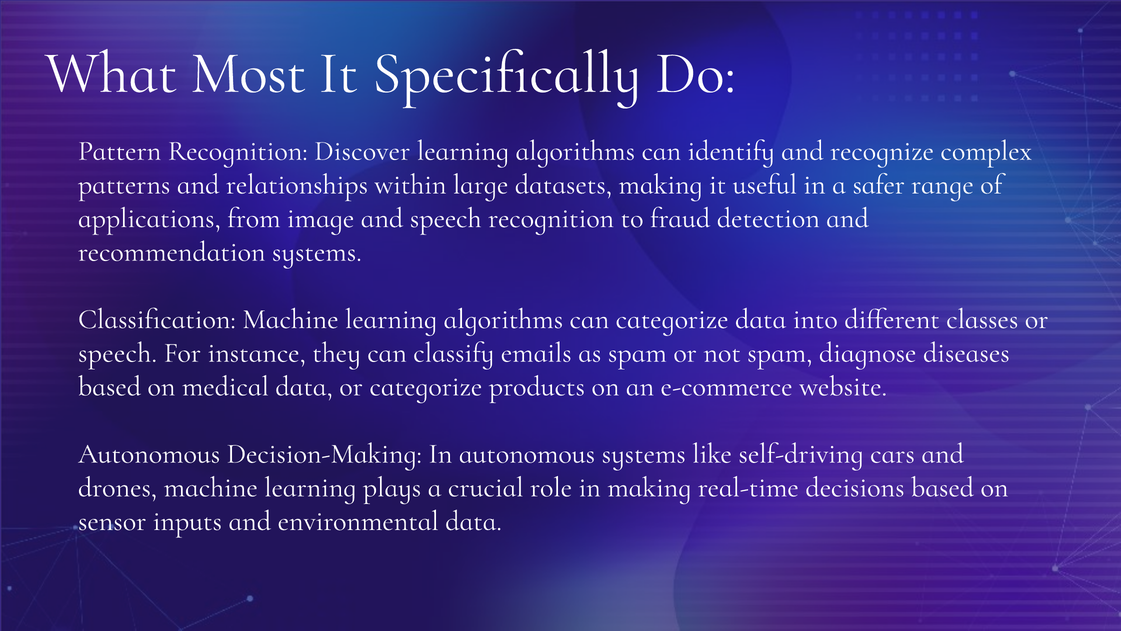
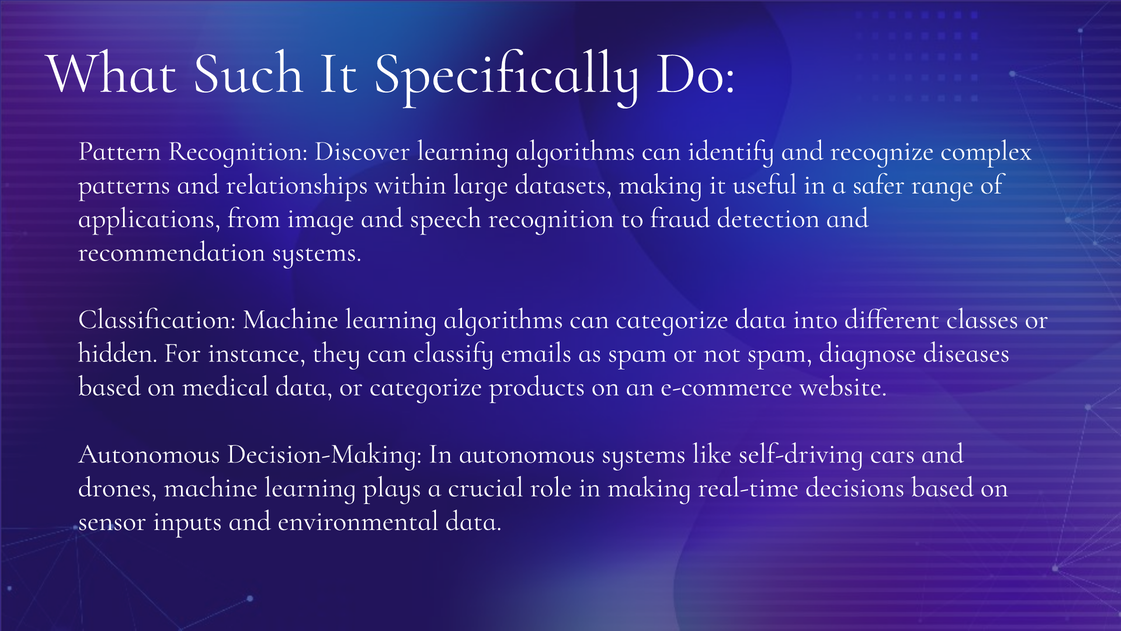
Most: Most -> Such (248, 72)
speech: speech -> hidden (118, 352)
